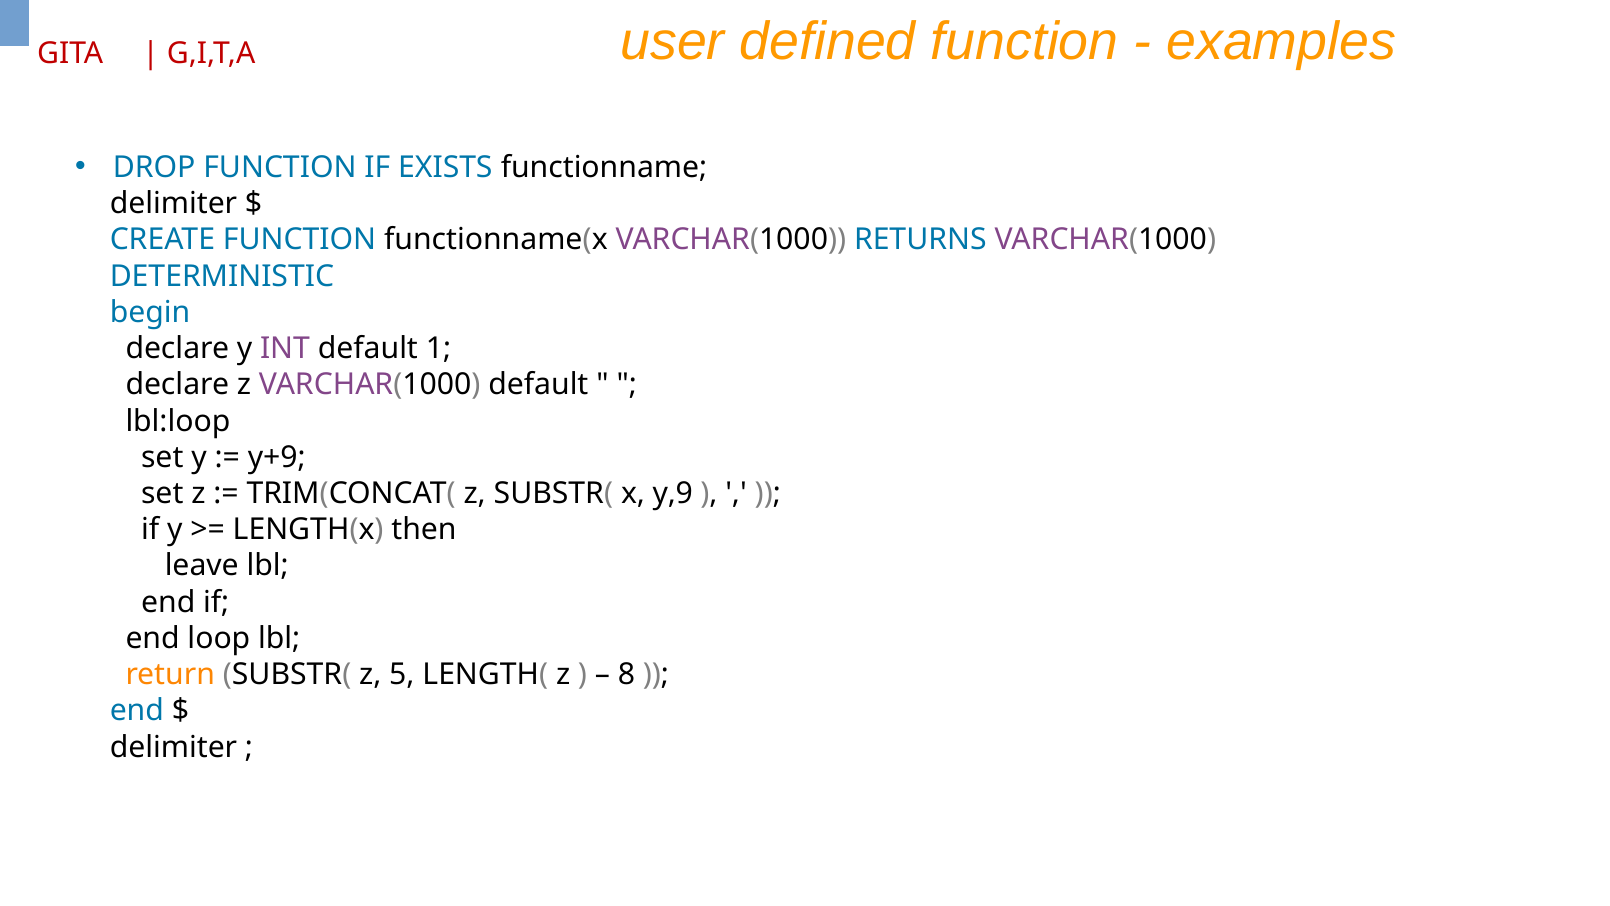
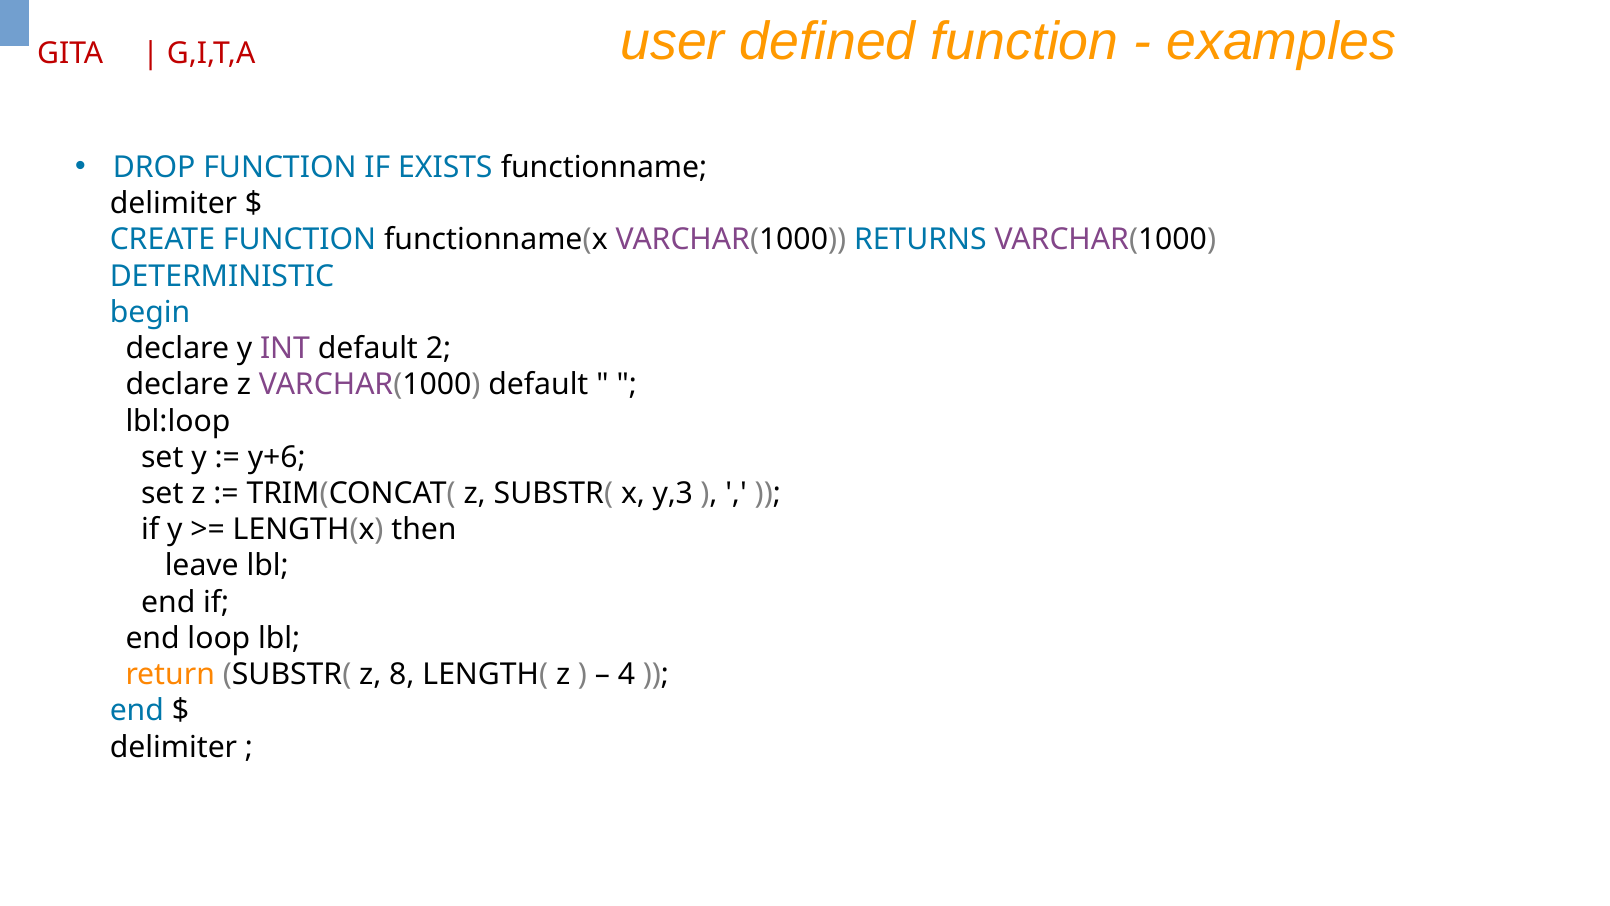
1: 1 -> 2 (438, 348)
y+9: y+9 -> y+6 (277, 457)
y,9: y,9 -> y,3 (673, 493)
5: 5 -> 8 (402, 674)
8: 8 -> 4 (626, 674)
